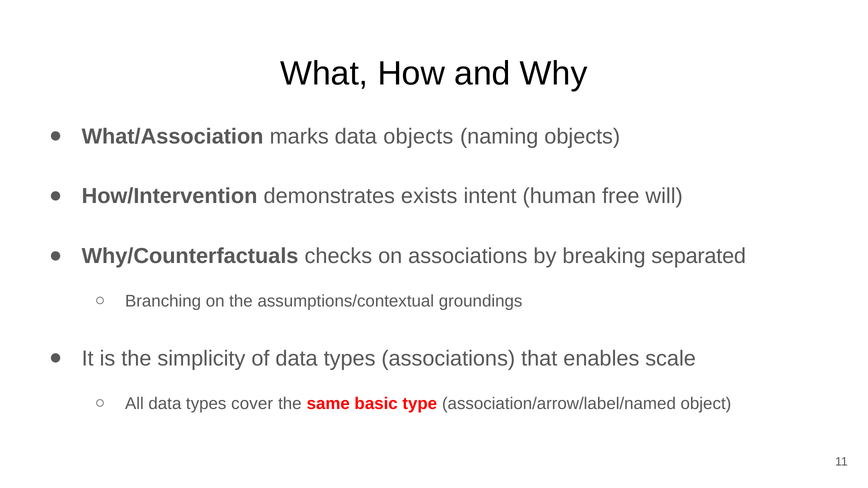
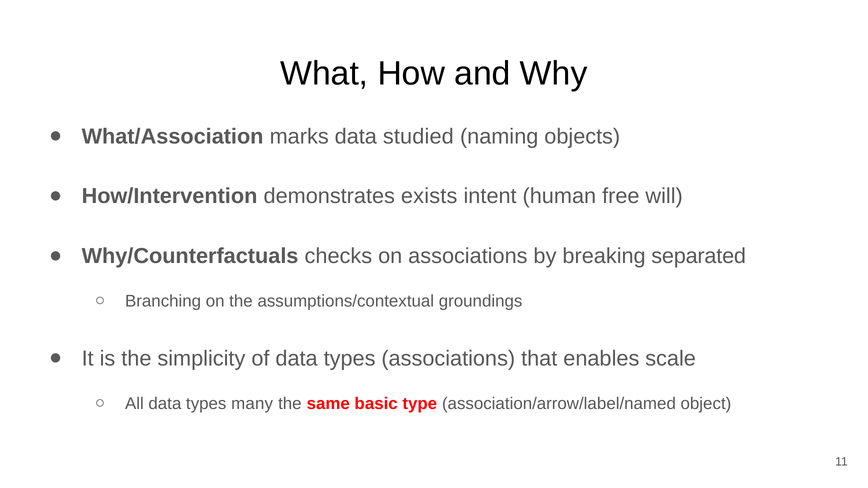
data objects: objects -> studied (418, 137)
cover: cover -> many (252, 404)
